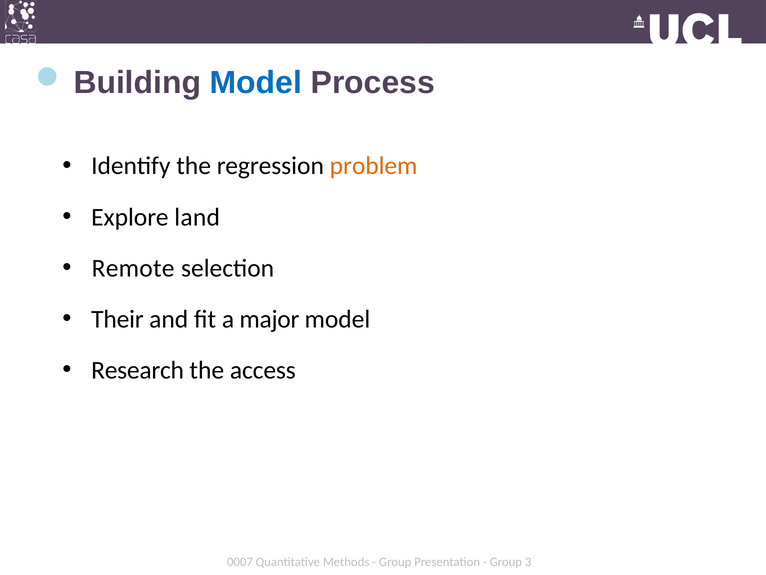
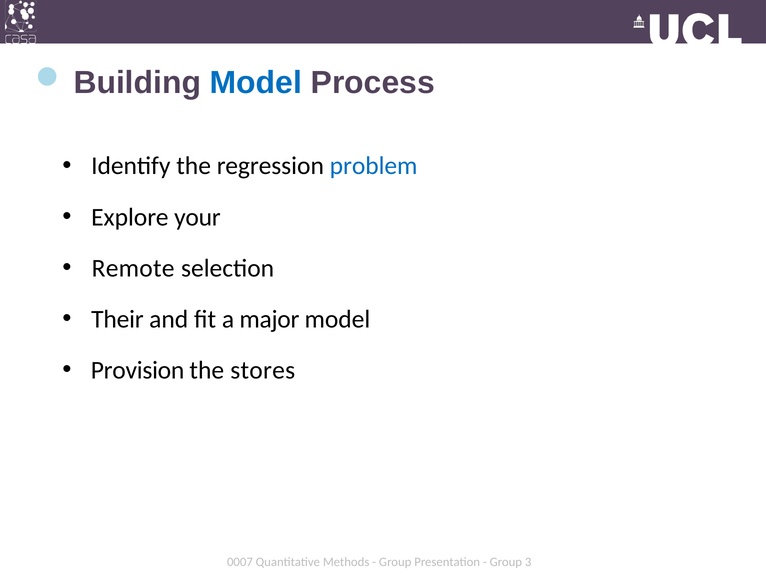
problem colour: orange -> blue (374, 166)
land: land -> your (197, 217)
Research: Research -> Provision (138, 370)
access: access -> stores (263, 370)
